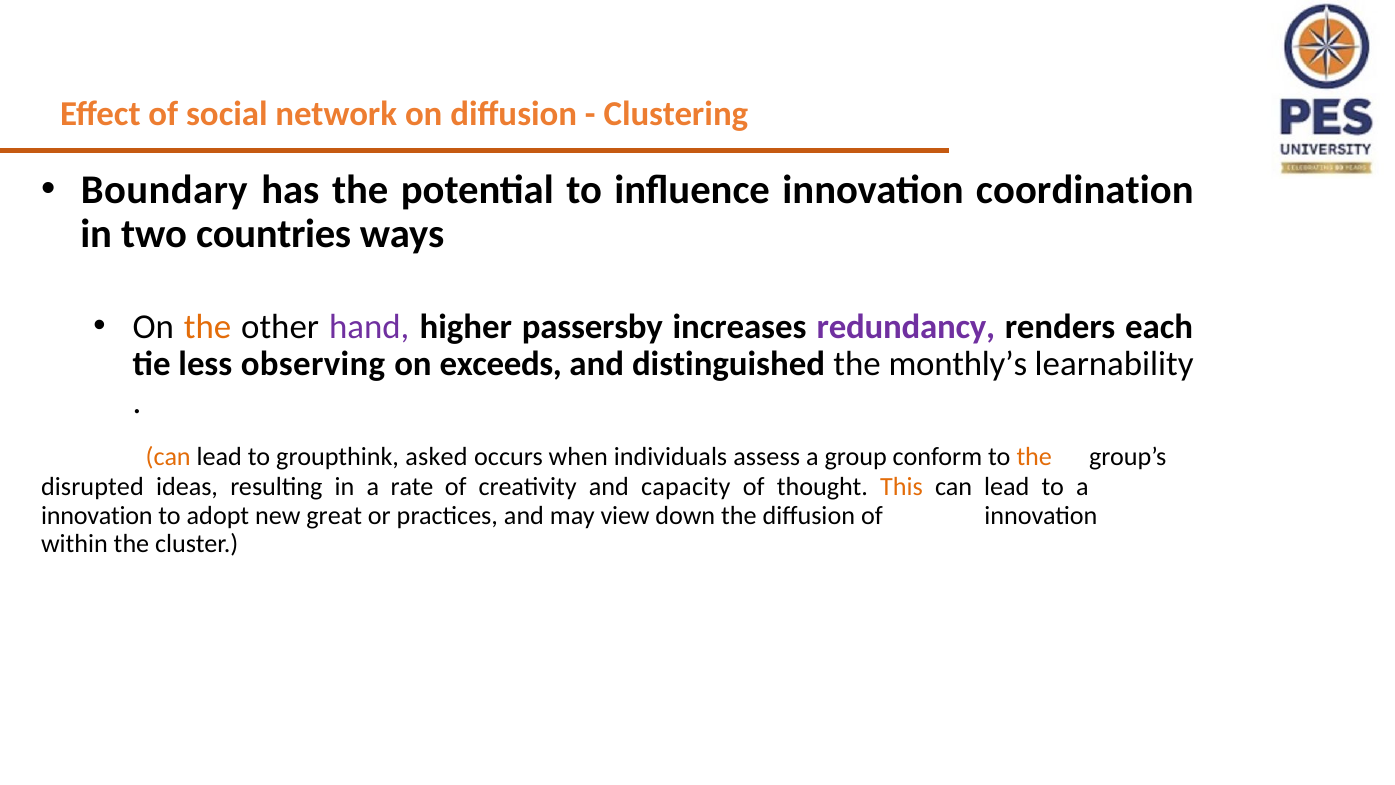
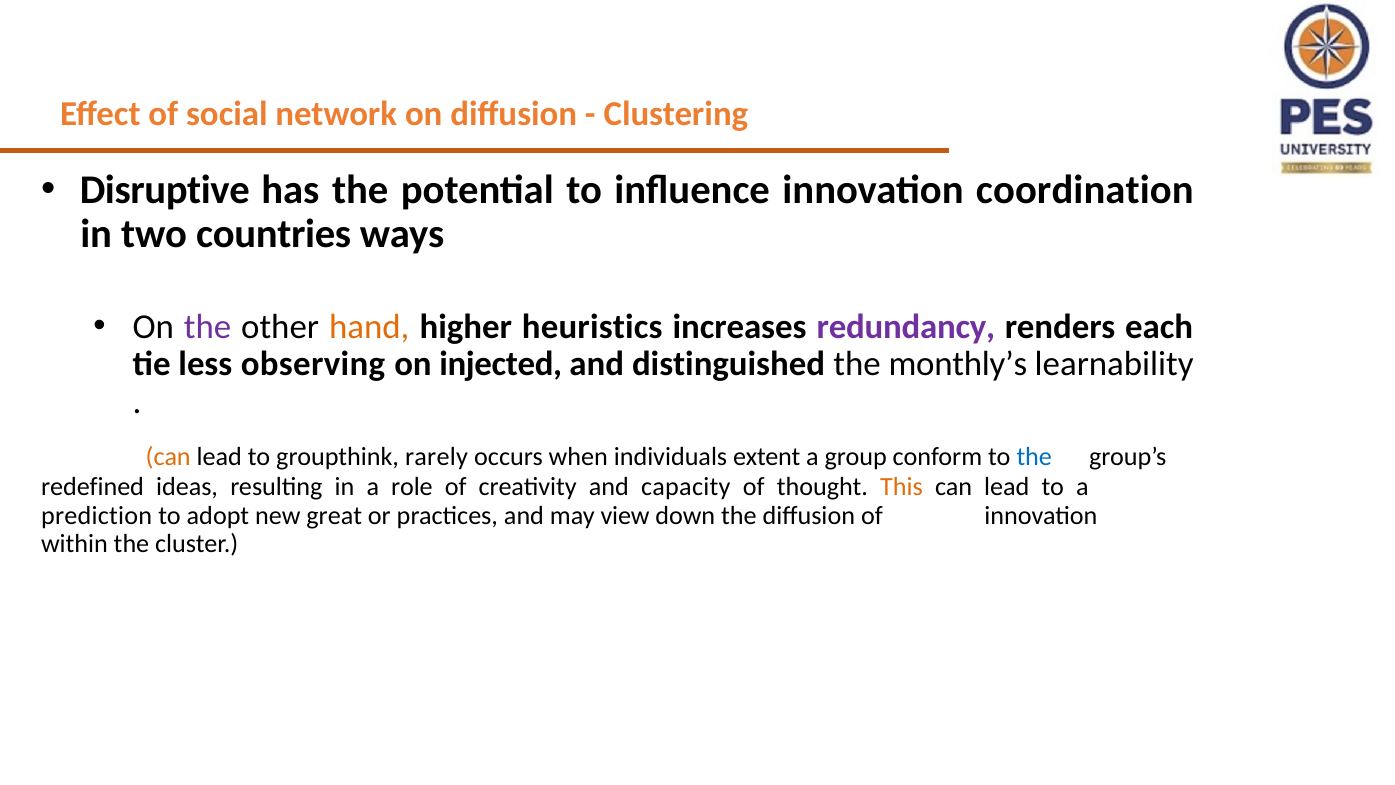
Boundary: Boundary -> Disruptive (165, 190)
the colour: orange -> purple (208, 327)
hand colour: purple -> orange (369, 327)
passersby: passersby -> heuristics (592, 327)
exceeds: exceeds -> injected (501, 364)
asked: asked -> rarely (436, 457)
assess: assess -> extent (767, 457)
the colour: orange -> blue (1034, 457)
disrupted: disrupted -> redefined (93, 487)
rate: rate -> role (412, 487)
innovation: innovation -> prediction (97, 515)
